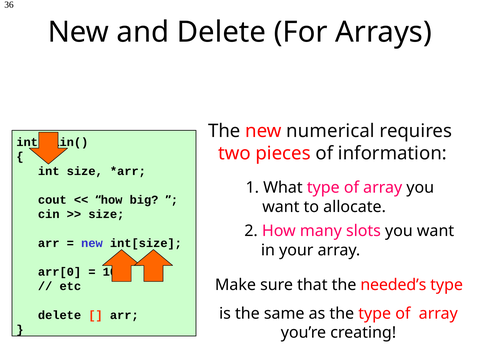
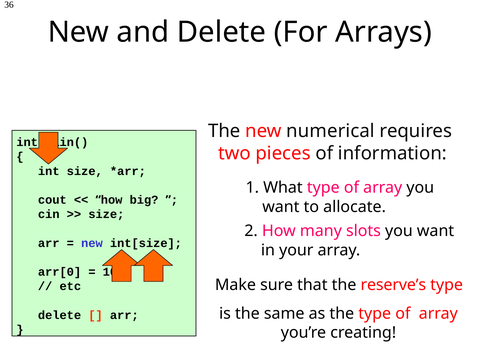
needed’s: needed’s -> reserve’s (393, 285)
